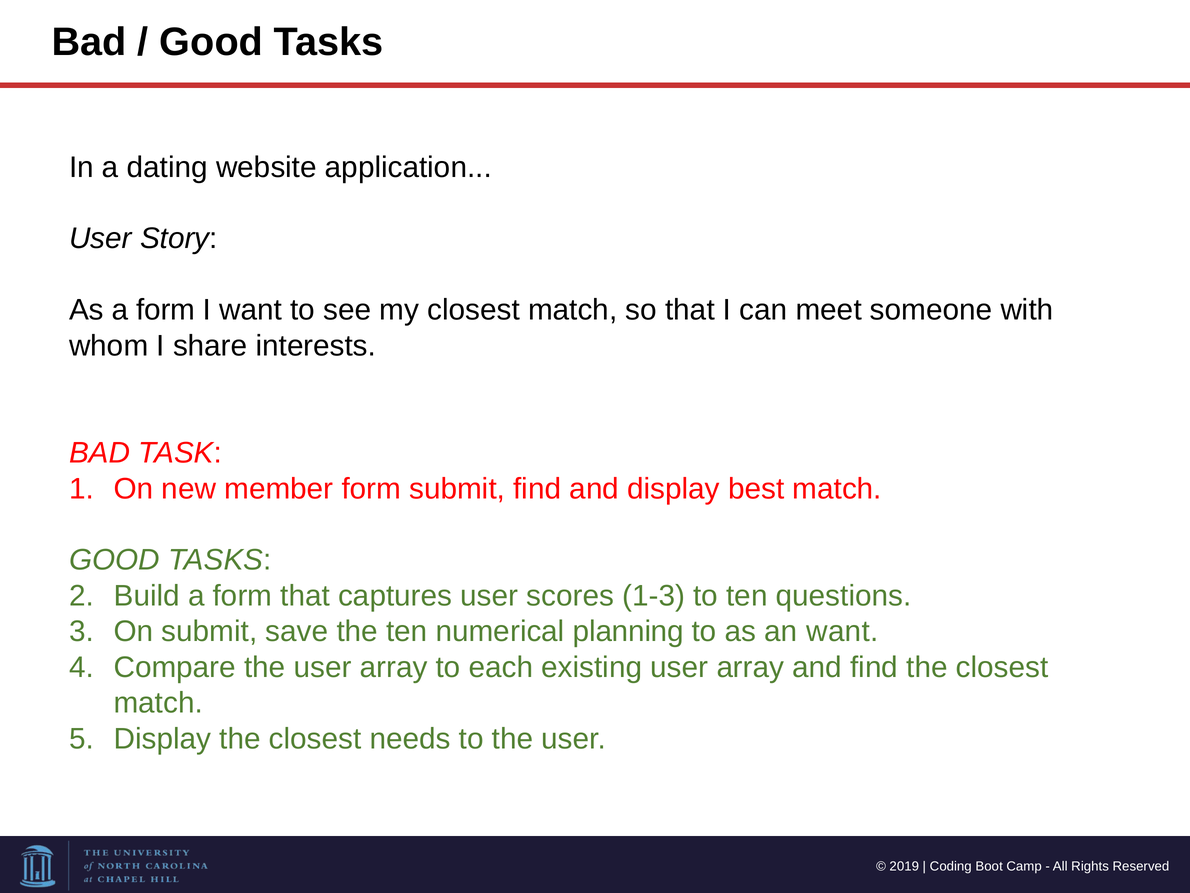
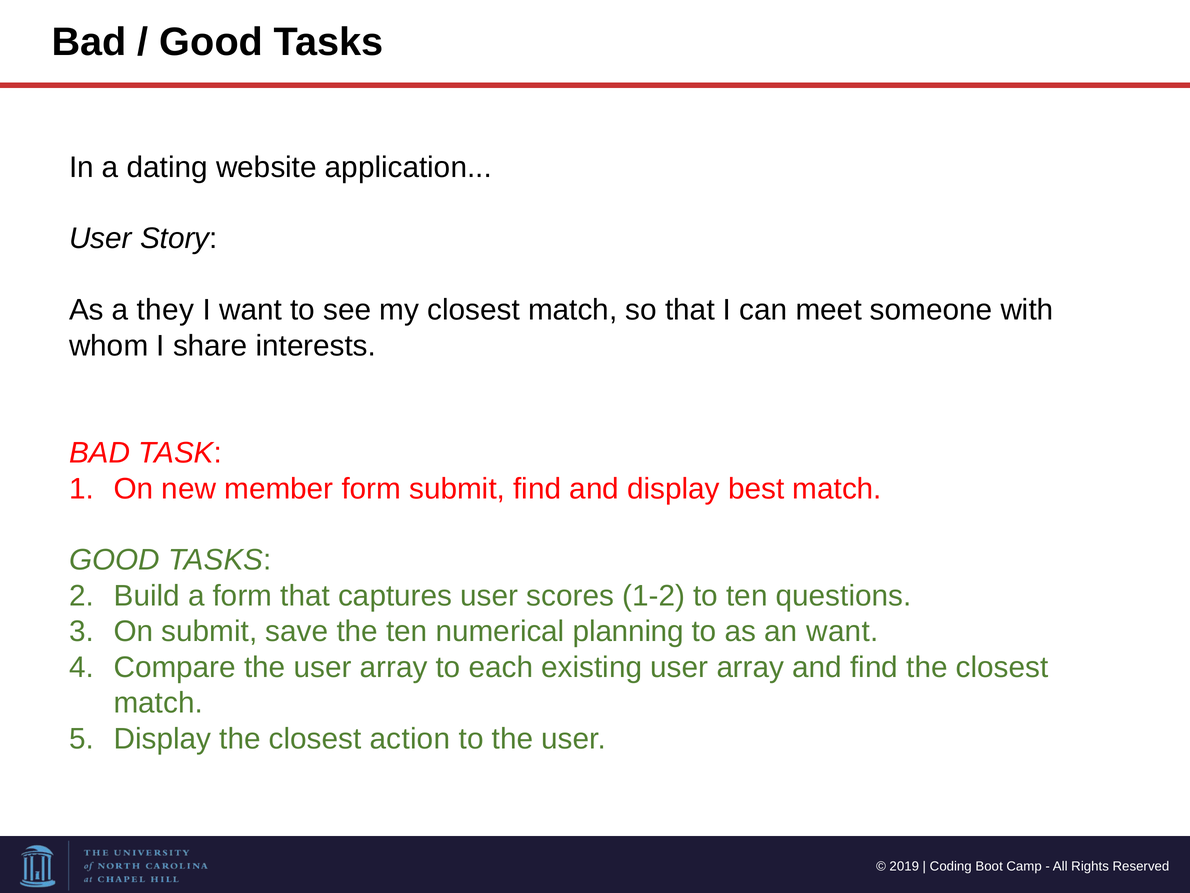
As a form: form -> they (165, 310)
1-3: 1-3 -> 1-2 (654, 596)
needs: needs -> action (410, 738)
